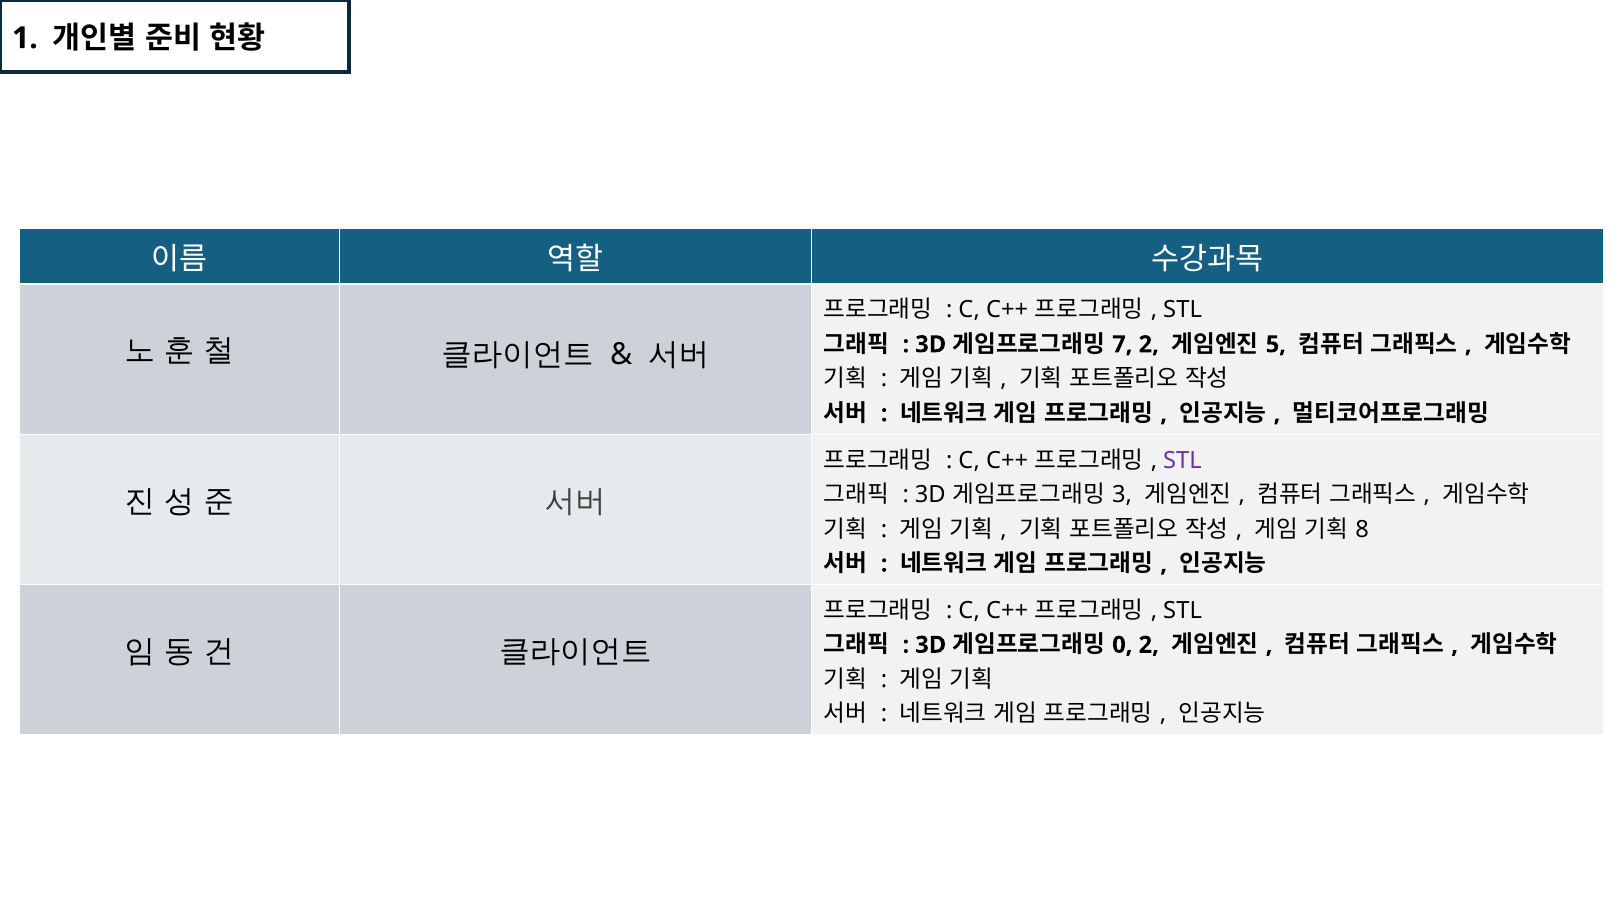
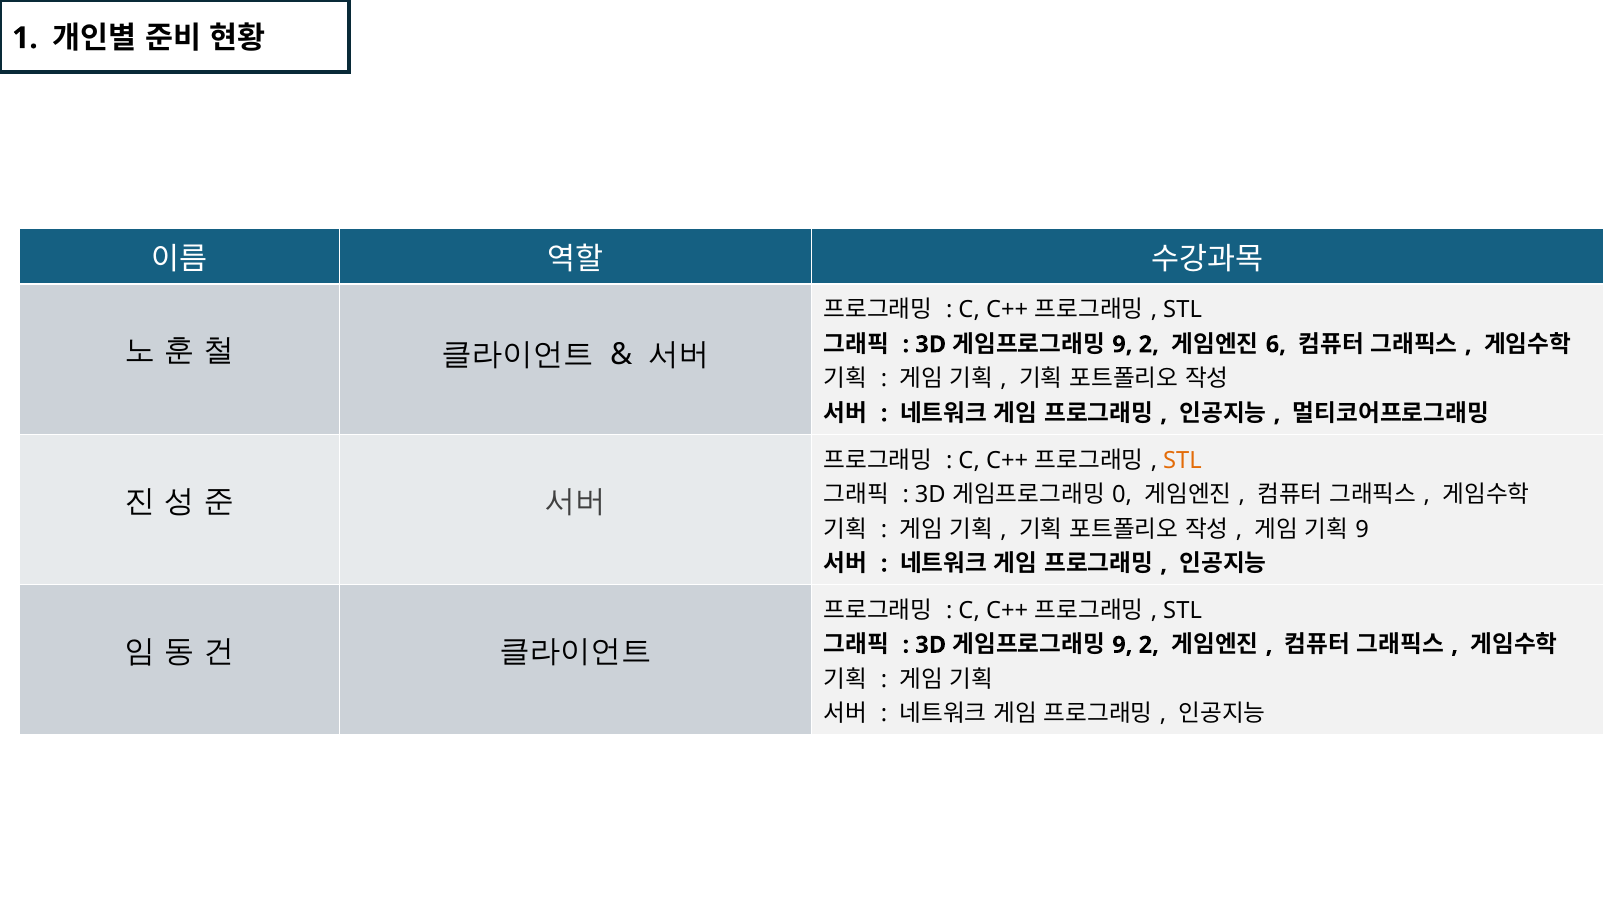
7: 7 -> 9 (1122, 344)
5: 5 -> 6 (1276, 344)
STL colour: purple -> orange (1183, 460)
3: 3 -> 0 (1122, 495)
8: 8 -> 9 (1362, 529)
0: 0 -> 9 (1122, 645)
